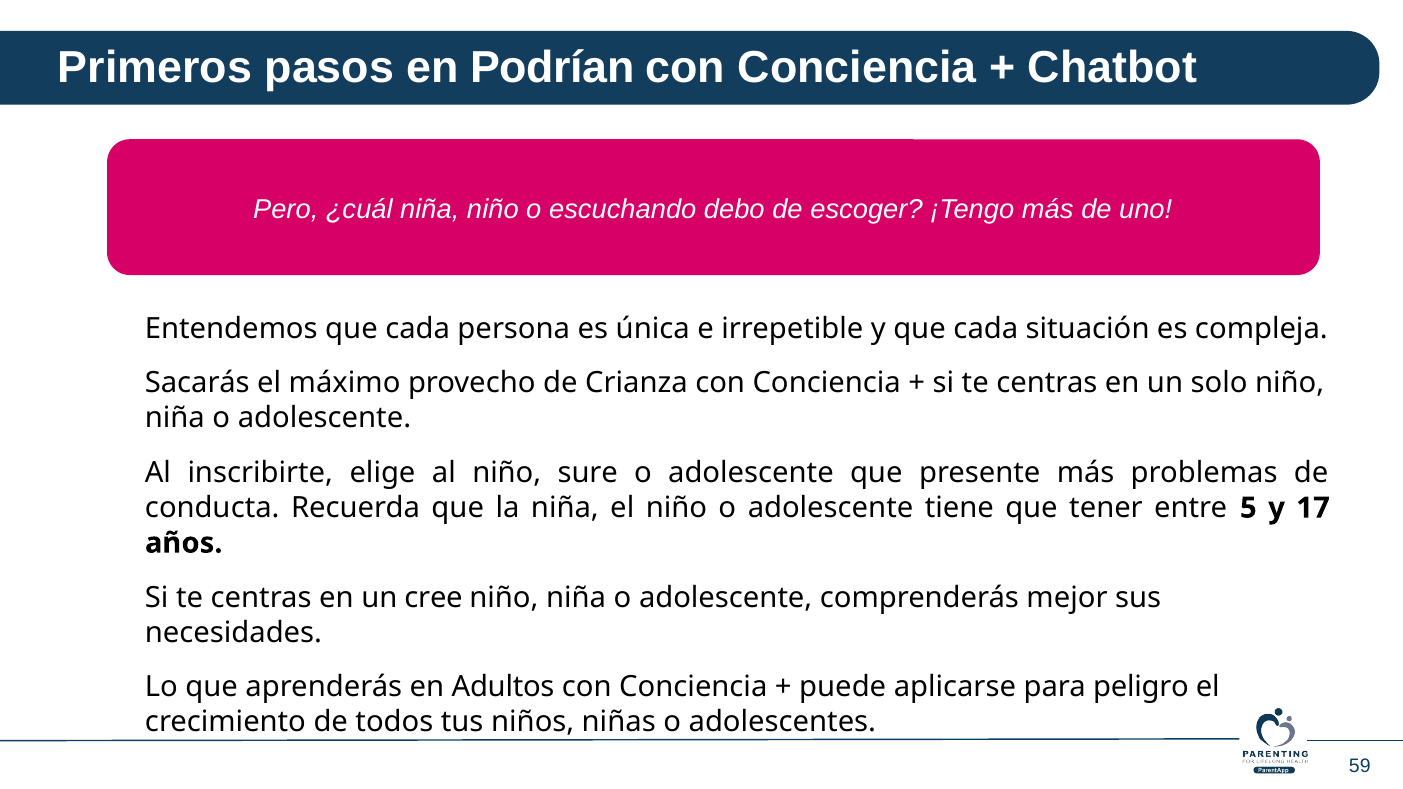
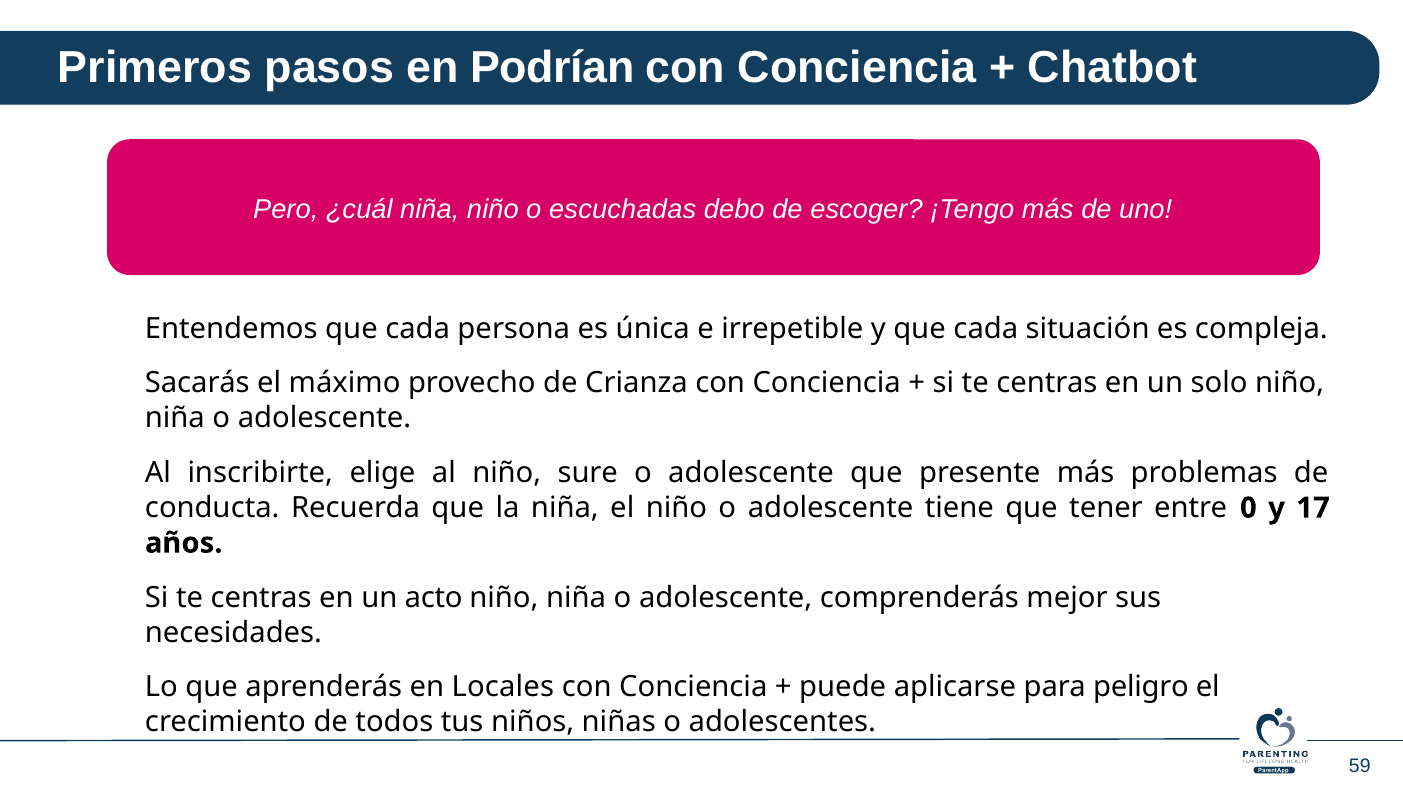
escuchando: escuchando -> escuchadas (623, 209)
5: 5 -> 0 (1248, 508)
cree: cree -> acto (434, 598)
Adultos: Adultos -> Locales (503, 687)
